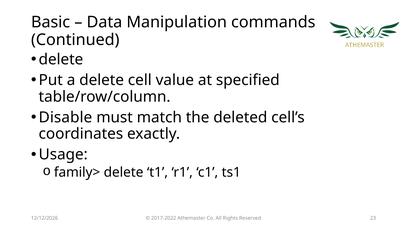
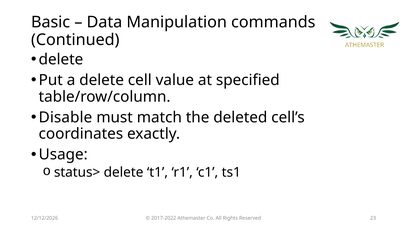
family>: family> -> status> (77, 172)
